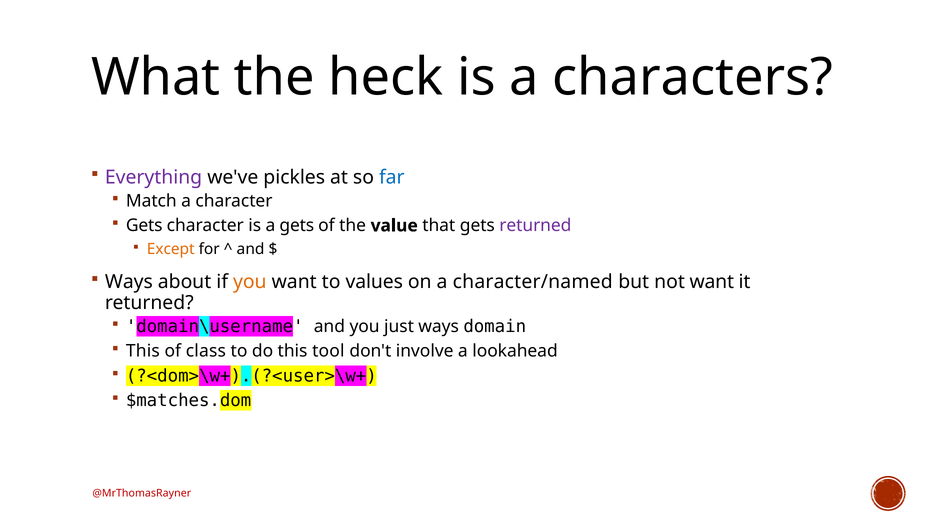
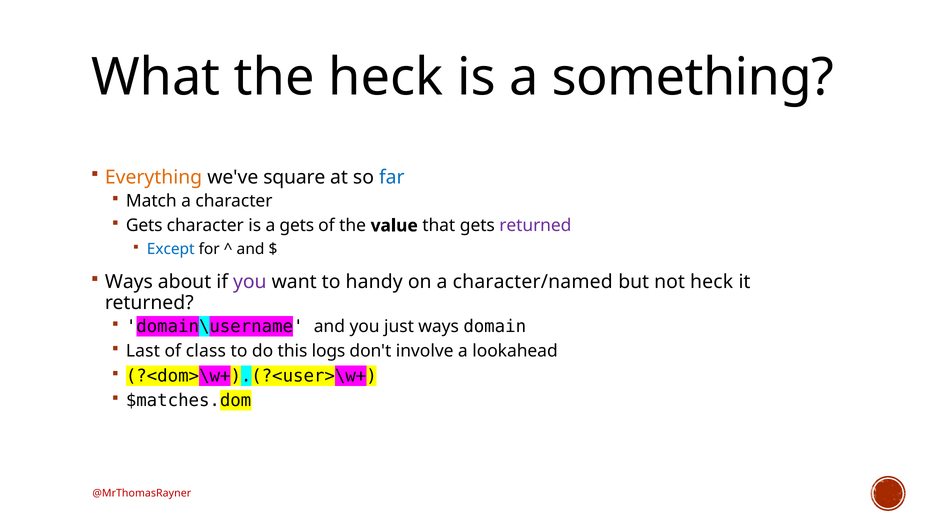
characters: characters -> something (693, 78)
Everything colour: purple -> orange (154, 177)
pickles: pickles -> square (294, 177)
Except colour: orange -> blue (171, 249)
you colour: orange -> purple (250, 282)
values: values -> handy (374, 282)
not want: want -> heck (712, 282)
This: This -> Last (143, 351)
tool: tool -> logs (329, 351)
